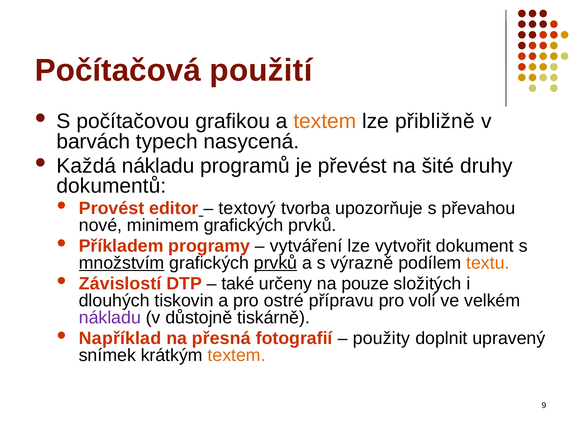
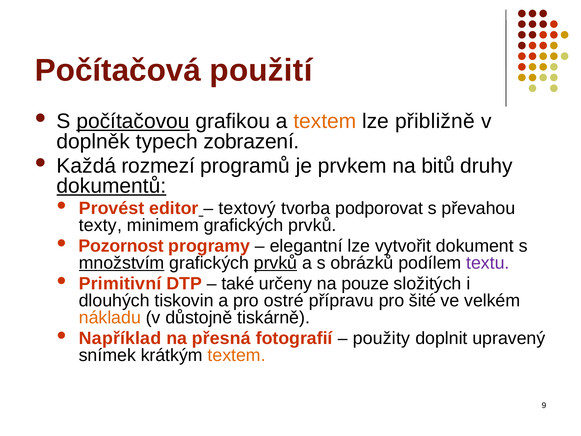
počítačovou underline: none -> present (133, 121)
barvách: barvách -> doplněk (93, 141)
nasycená: nasycená -> zobrazení (251, 141)
Každá nákladu: nákladu -> rozmezí (158, 166)
převést: převést -> prvkem (352, 166)
šité: šité -> bitů (438, 166)
dokumentů underline: none -> present (111, 186)
upozorňuje: upozorňuje -> podporovat (379, 208)
nové: nové -> texty (100, 225)
Příkladem: Příkladem -> Pozornost (121, 246)
vytváření: vytváření -> elegantní (306, 246)
výrazně: výrazně -> obrázků (362, 263)
textu colour: orange -> purple (488, 263)
Závislostí: Závislostí -> Primitivní (120, 283)
volí: volí -> šité (423, 300)
nákladu colour: purple -> orange (110, 318)
